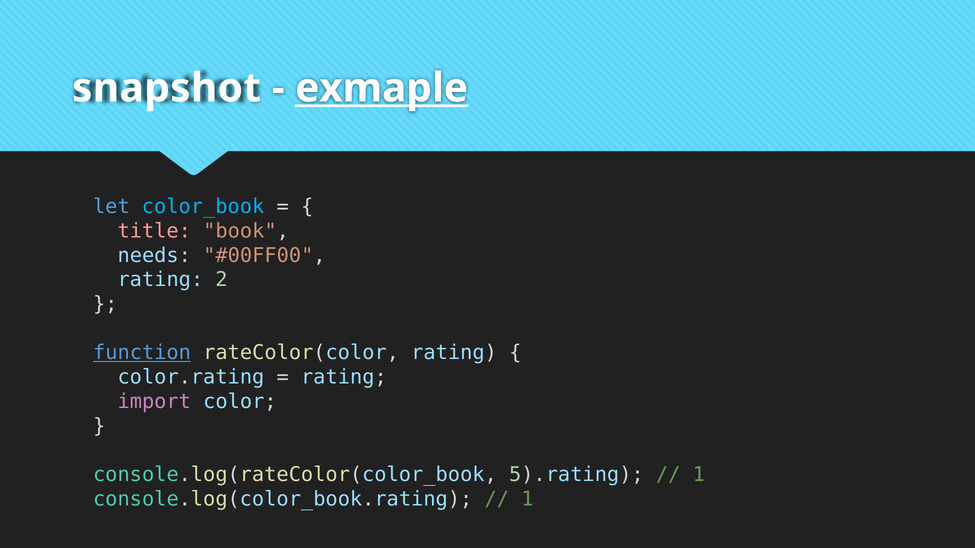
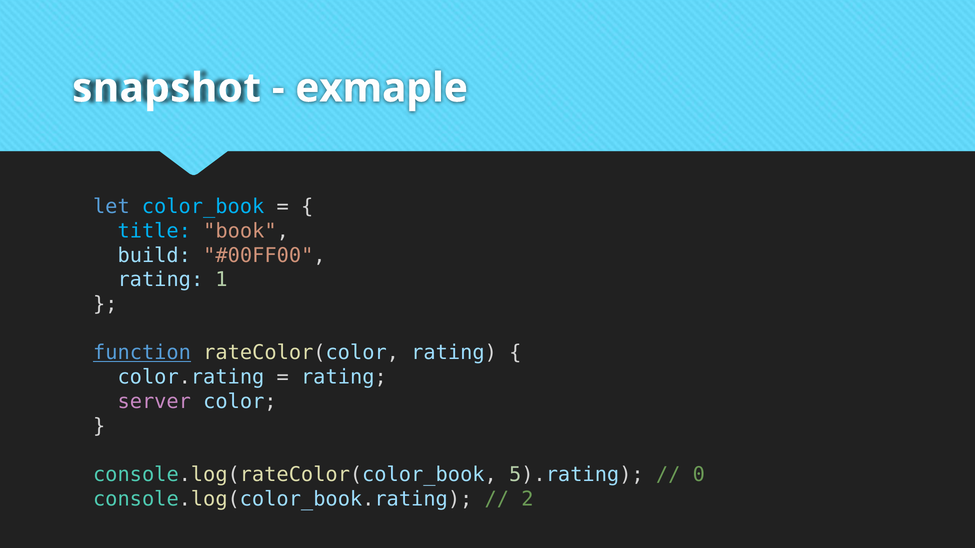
exmaple underline: present -> none (382, 88)
title colour: pink -> light blue (154, 231)
needs: needs -> build (154, 256)
2: 2 -> 1 (221, 280)
import: import -> server (154, 402)
1: 1 -> 0 (699, 475)
1: 1 -> 2 (527, 499)
